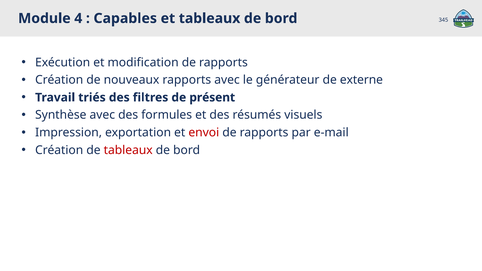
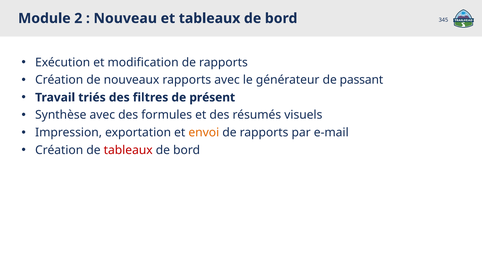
4: 4 -> 2 (78, 18)
Capables: Capables -> Nouveau (125, 18)
externe: externe -> passant (361, 80)
envoi colour: red -> orange (204, 133)
